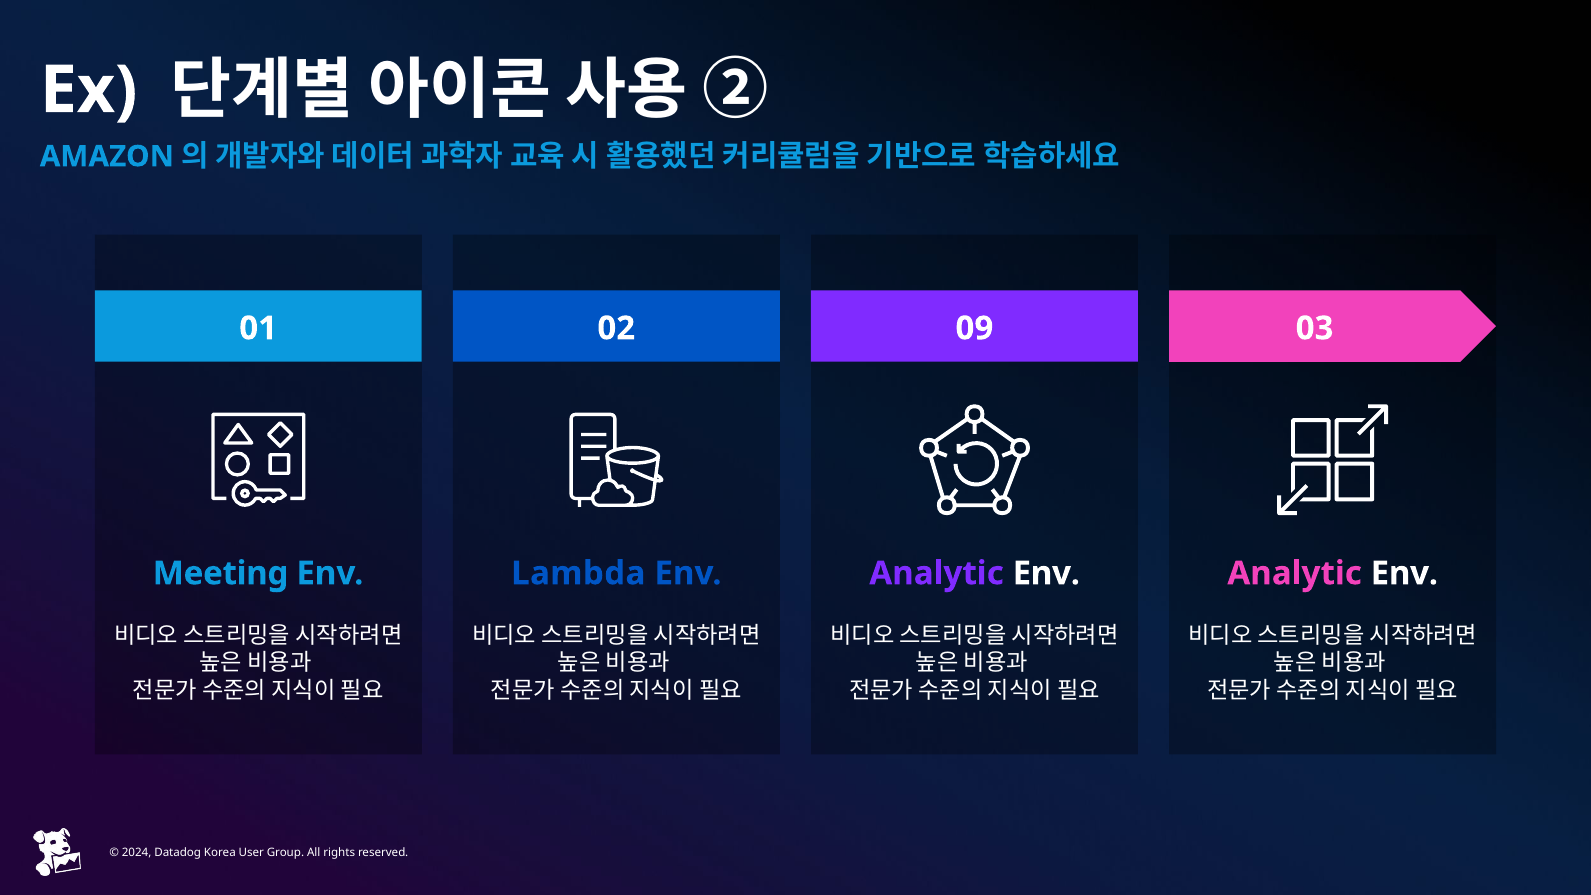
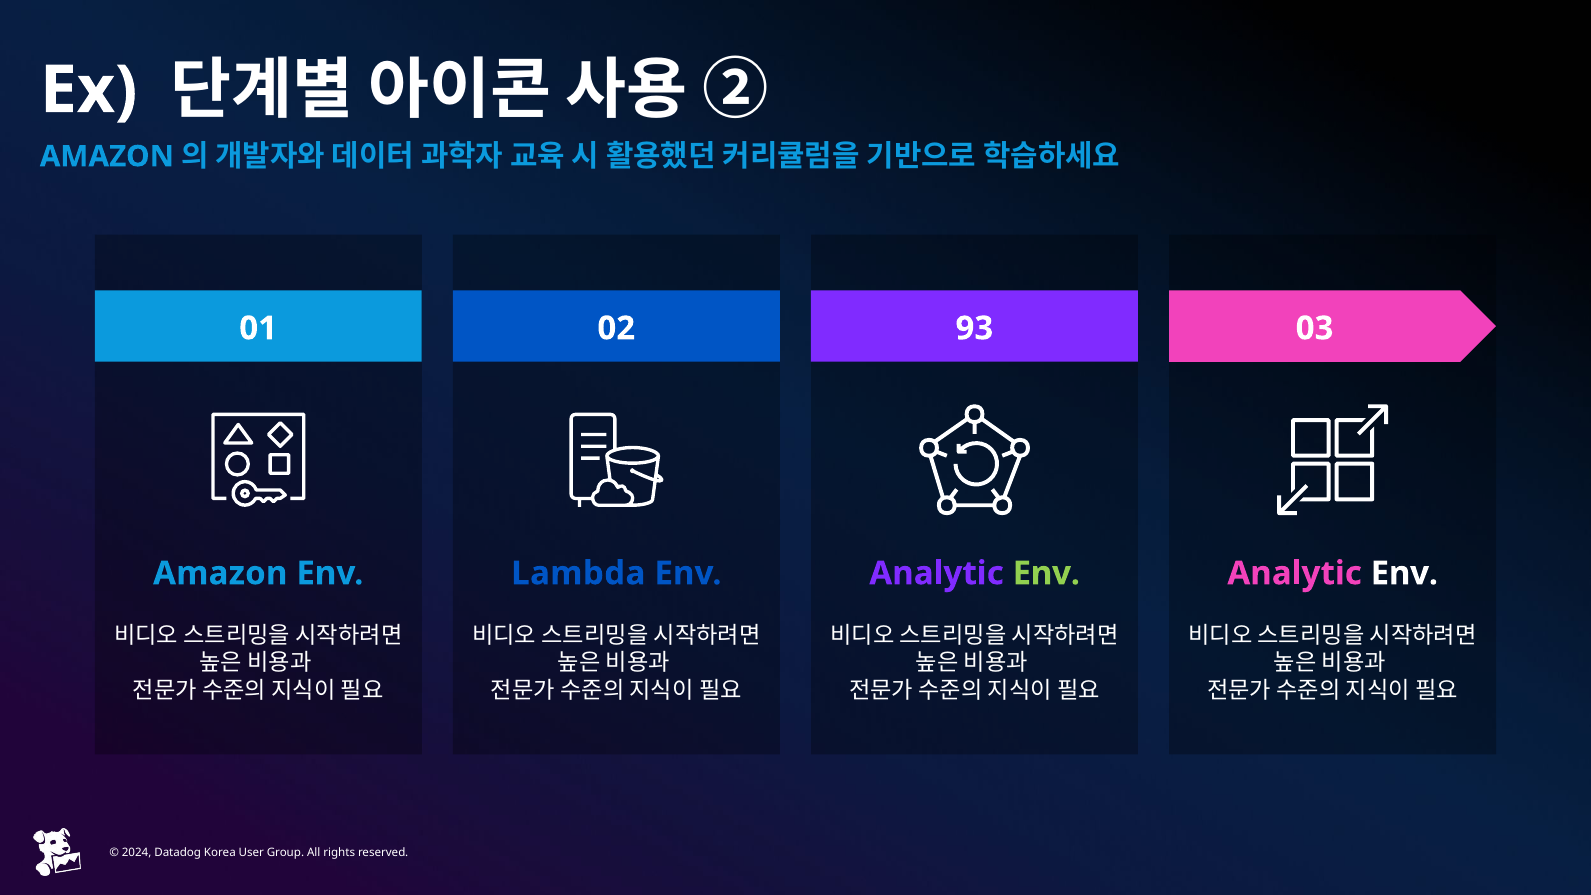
09: 09 -> 93 (974, 328)
Meeting: Meeting -> Amazon (220, 573)
Env colour: white -> light green (1046, 573)
